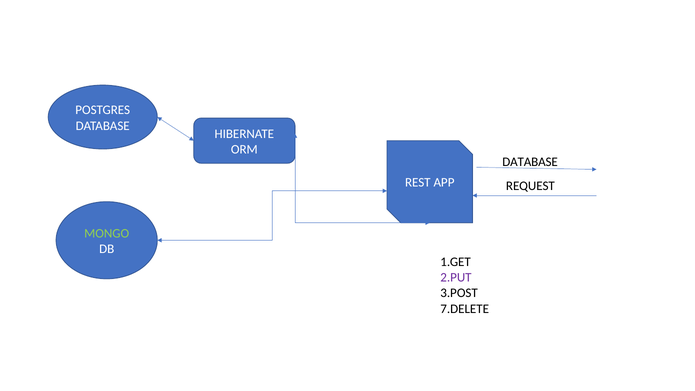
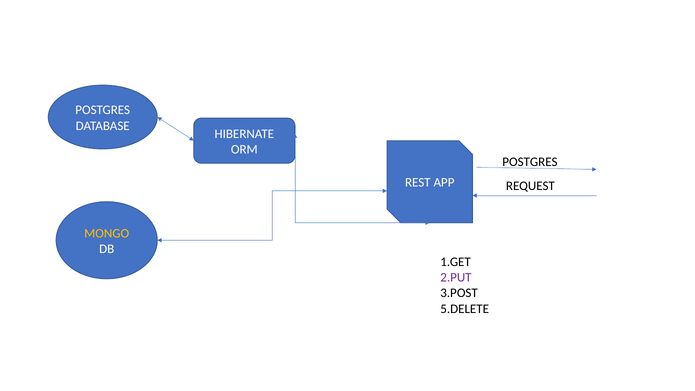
DATABASE: DATABASE -> POSTGRES (530, 162)
MONGO colour: light green -> yellow (107, 233)
7.DELETE: 7.DELETE -> 5.DELETE (465, 309)
